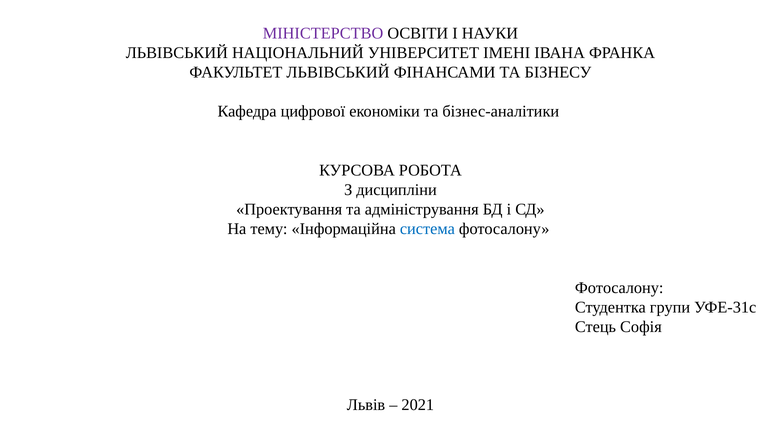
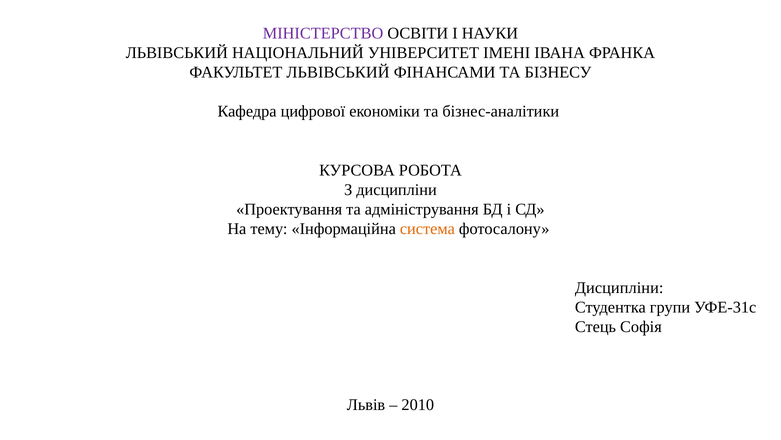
система colour: blue -> orange (427, 229)
Фотосалону: Фотосалону -> Дисципліни (619, 287)
2021: 2021 -> 2010 (418, 404)
